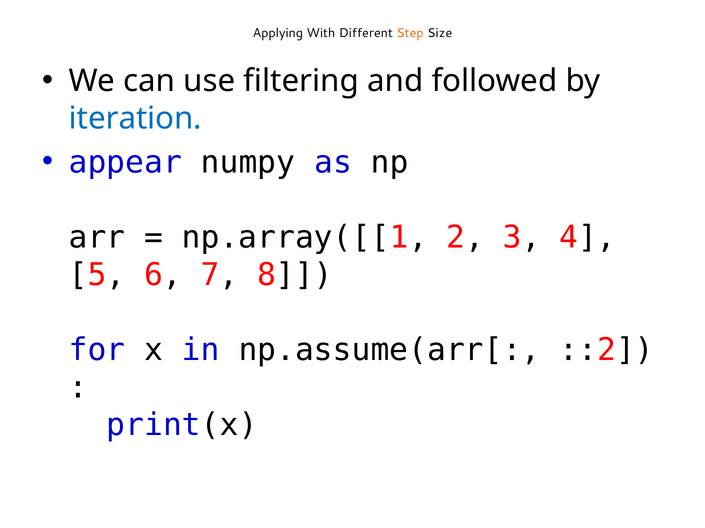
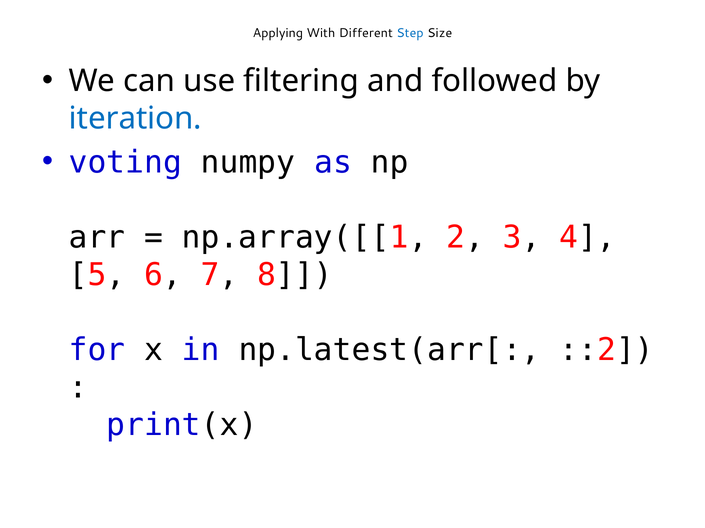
Step colour: orange -> blue (410, 33)
appear: appear -> voting (125, 162)
np.assume(arr[: np.assume(arr[ -> np.latest(arr[ (389, 350)
